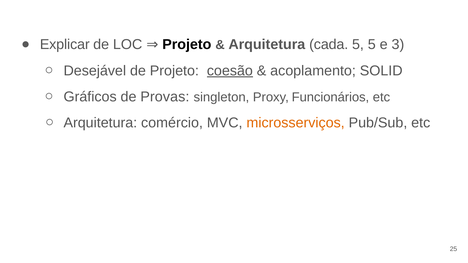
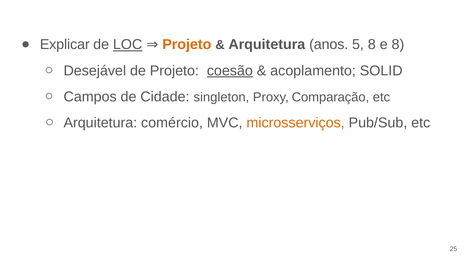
LOC underline: none -> present (128, 45)
Projeto colour: black -> orange (187, 45)
cada: cada -> anos (329, 45)
5 5: 5 -> 8 (372, 45)
e 3: 3 -> 8 (398, 45)
Gráficos: Gráficos -> Campos (90, 97)
Provas: Provas -> Cidade (165, 97)
Funcionários: Funcionários -> Comparação (330, 97)
